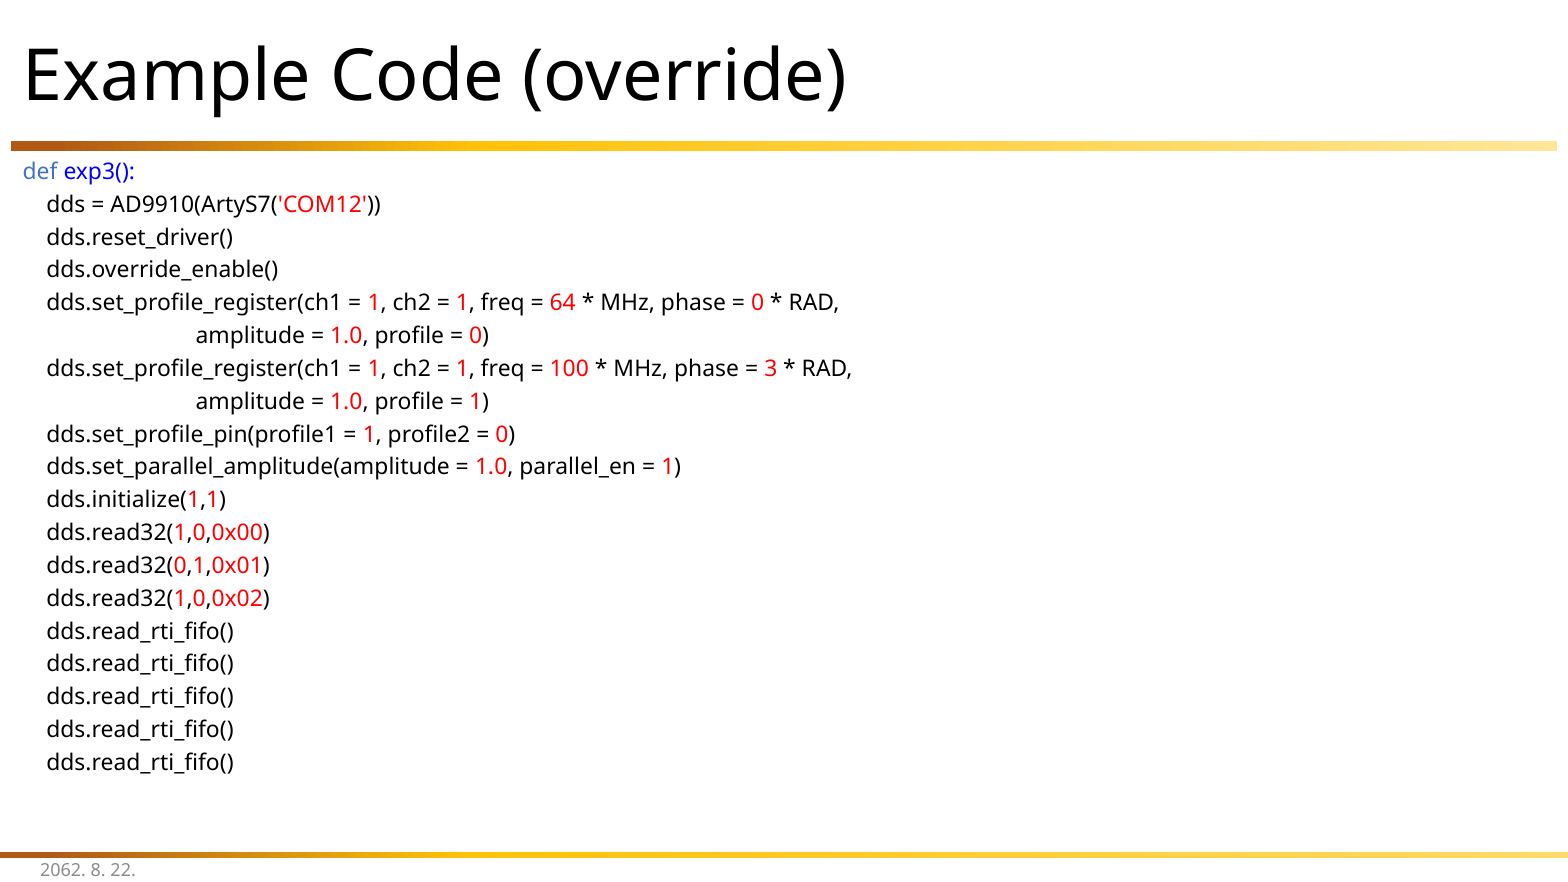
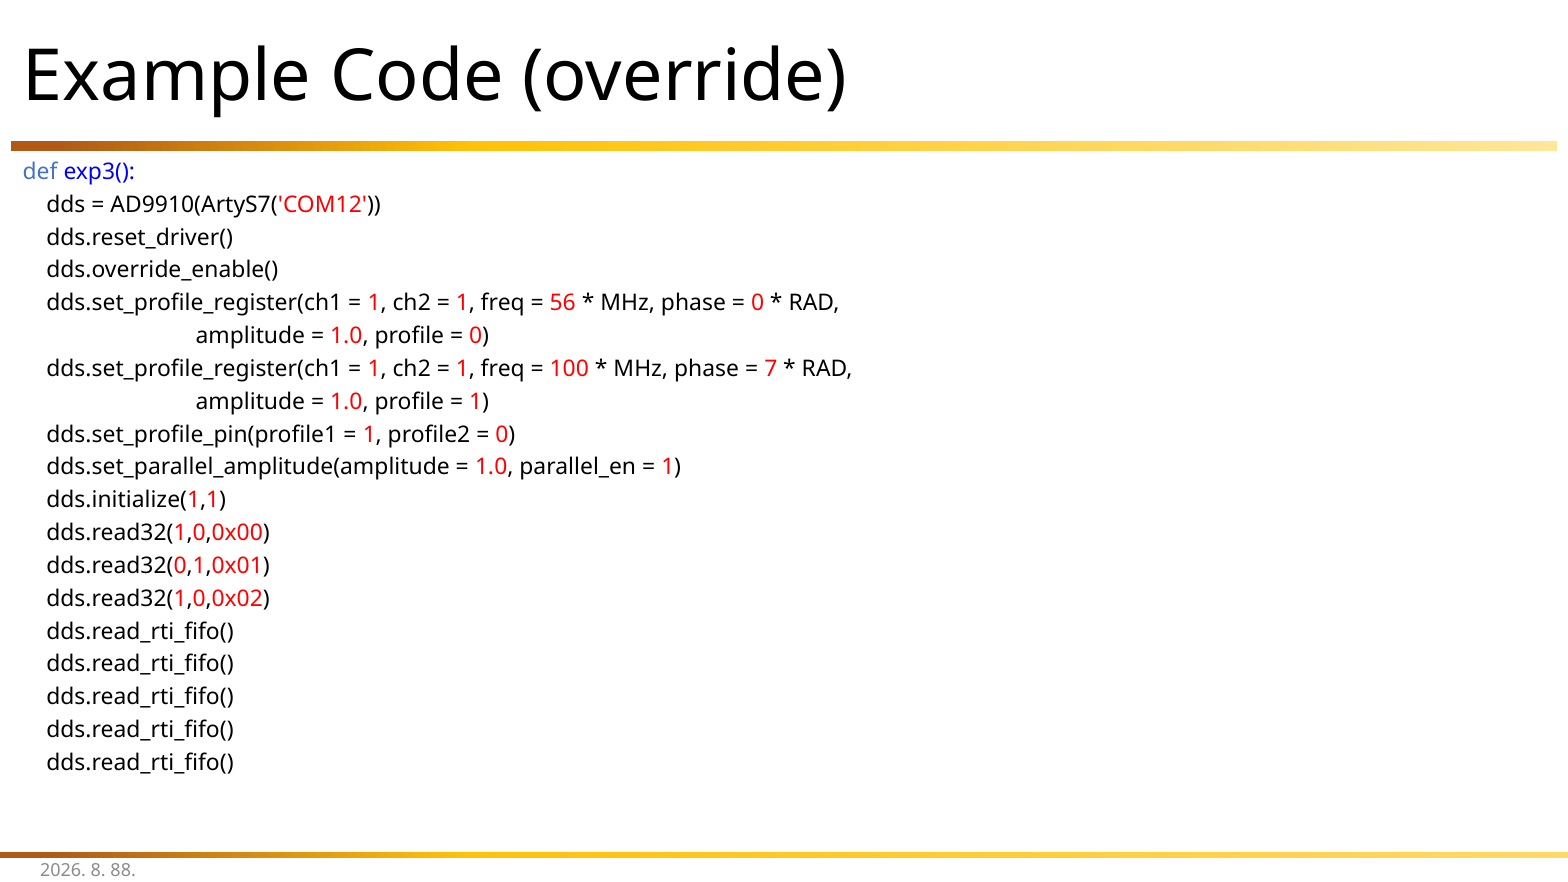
64: 64 -> 56 (563, 303)
3: 3 -> 7 (771, 369)
2062: 2062 -> 2026 (63, 871)
22: 22 -> 88 (123, 871)
